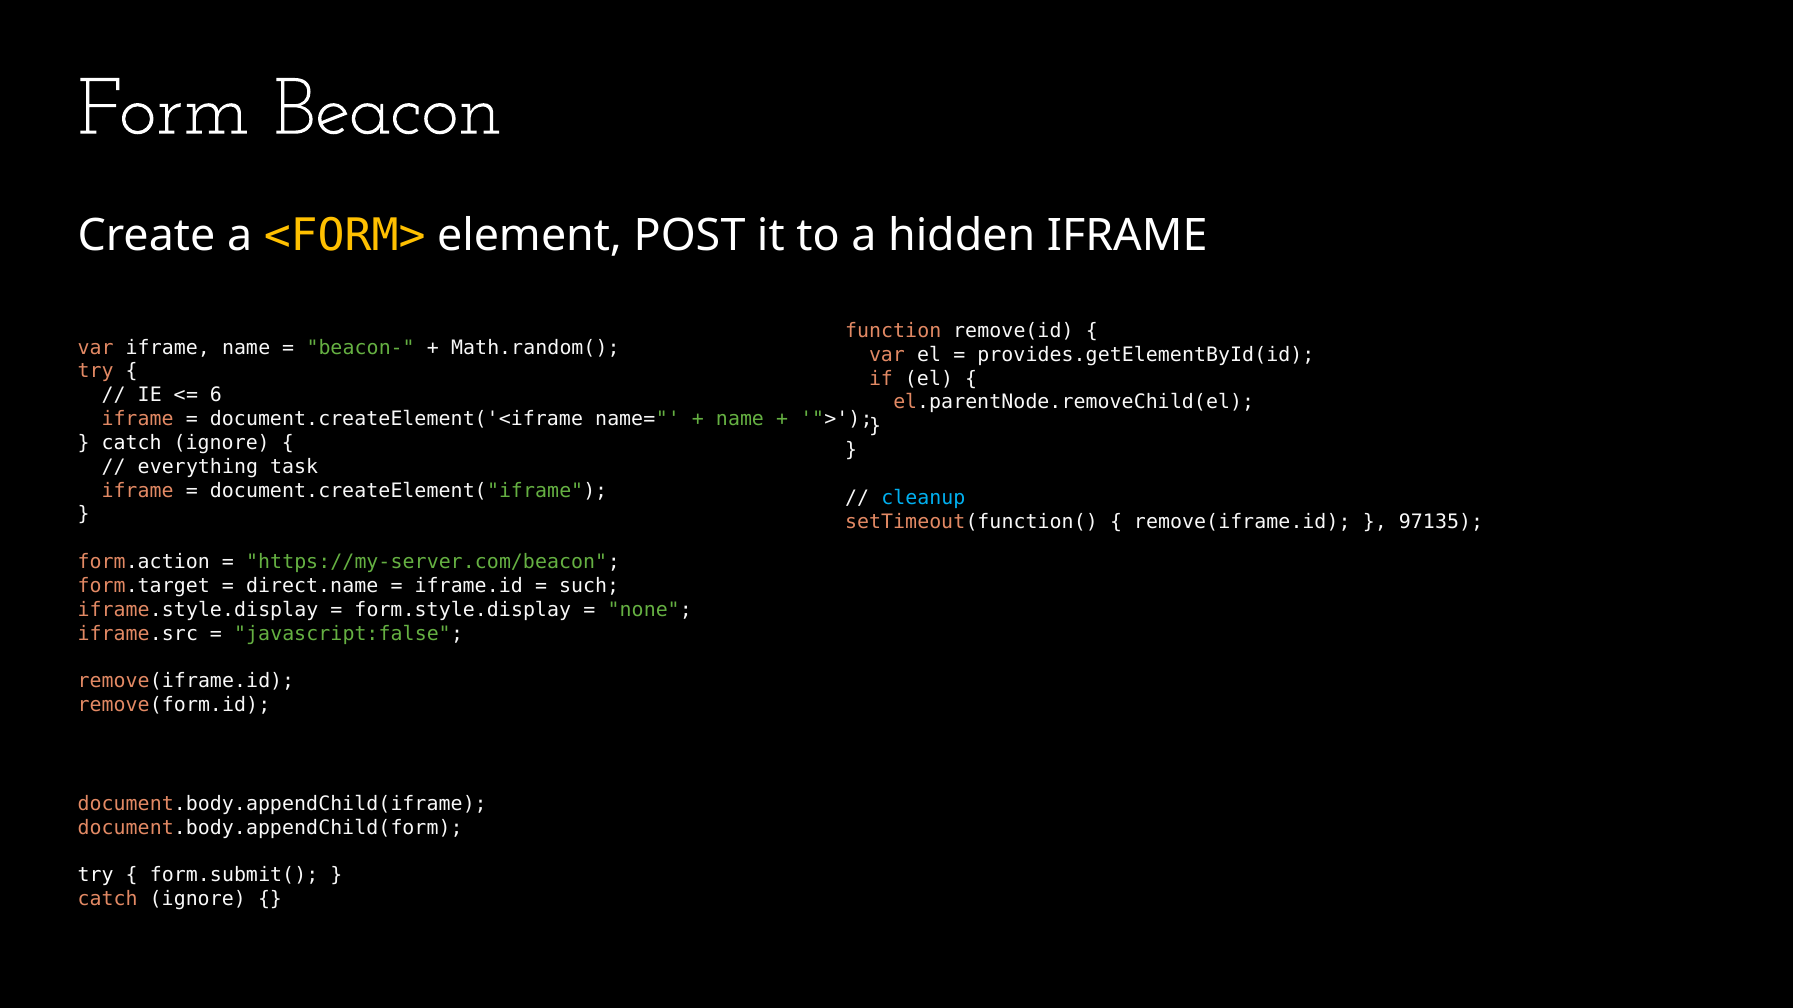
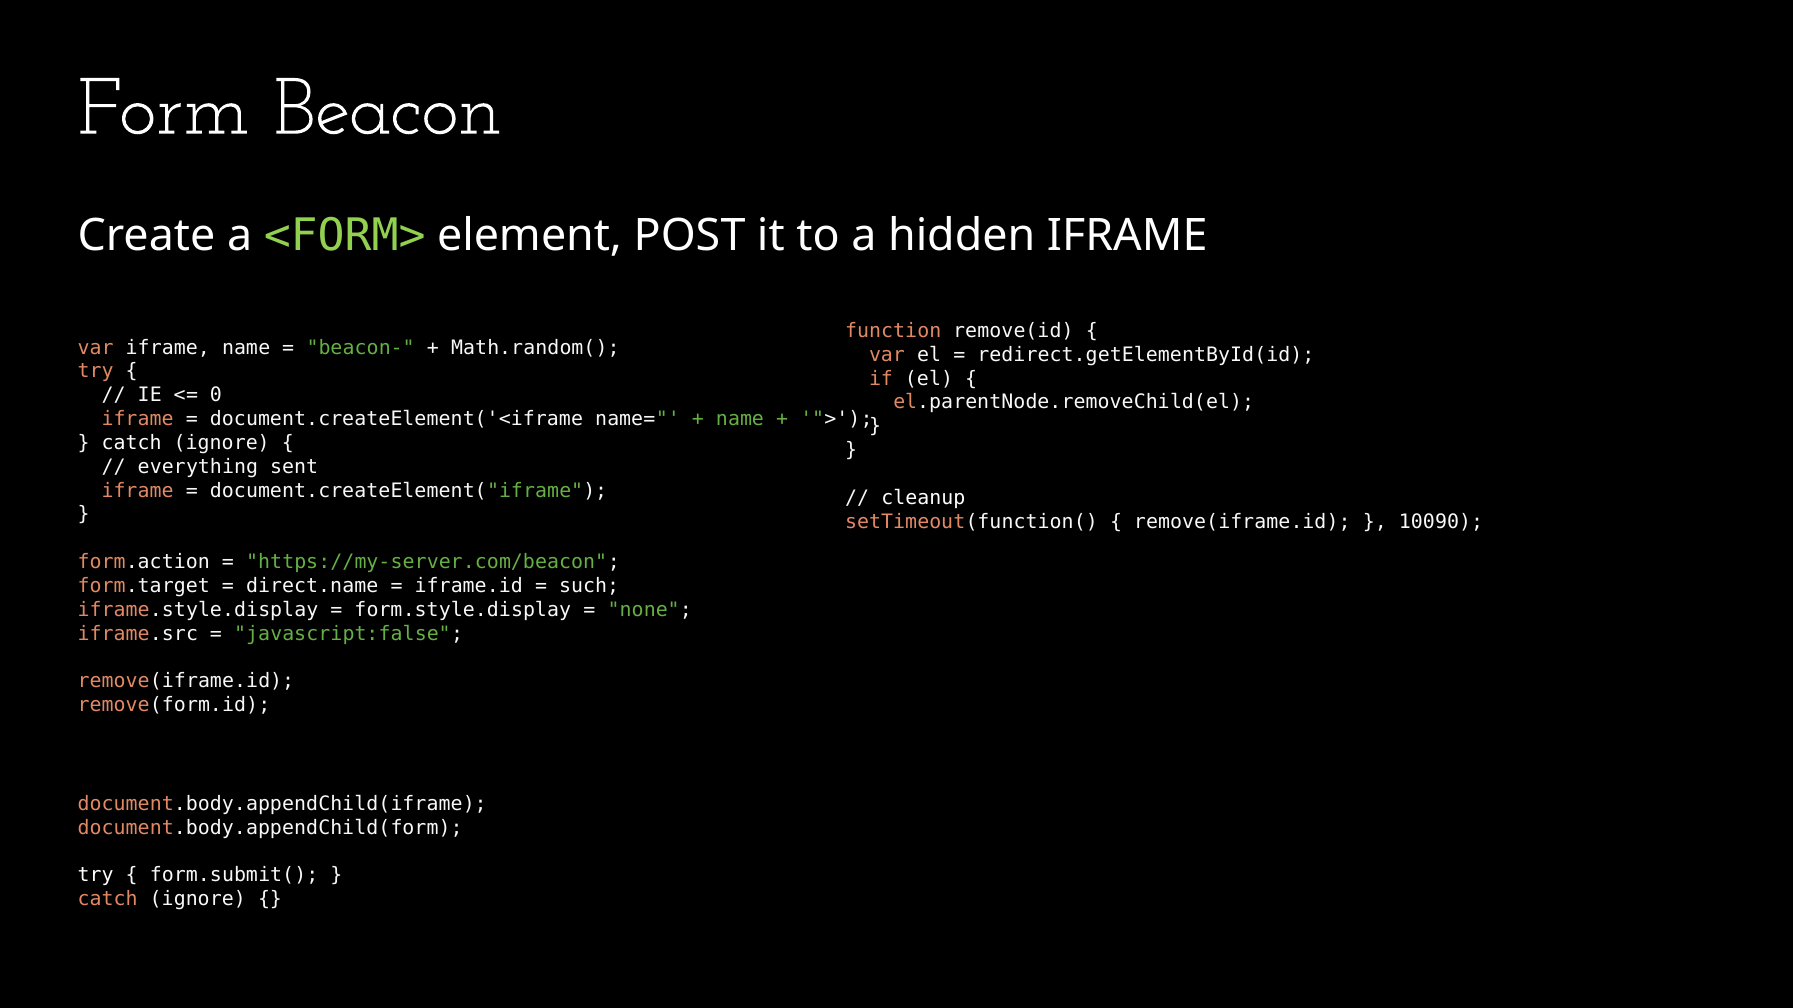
<FORM> colour: yellow -> light green (345, 236)
provides.getElementById(id: provides.getElementById(id -> redirect.getElementById(id (1146, 355)
6: 6 -> 0 (216, 395)
task: task -> sent (294, 467)
cleanup colour: light blue -> white (923, 498)
97135: 97135 -> 10090 (1441, 522)
